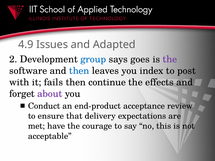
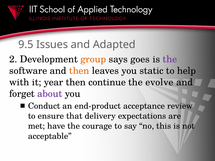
4.9: 4.9 -> 9.5 (26, 45)
group colour: blue -> orange (93, 59)
then colour: blue -> orange (79, 71)
index: index -> static (152, 71)
post: post -> help (187, 71)
fails: fails -> year (53, 82)
effects: effects -> evolve (159, 82)
